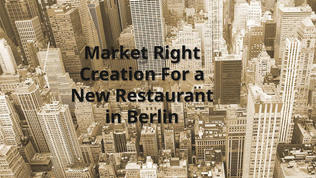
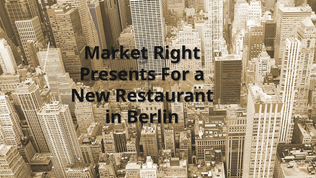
Creation: Creation -> Presents (118, 74)
